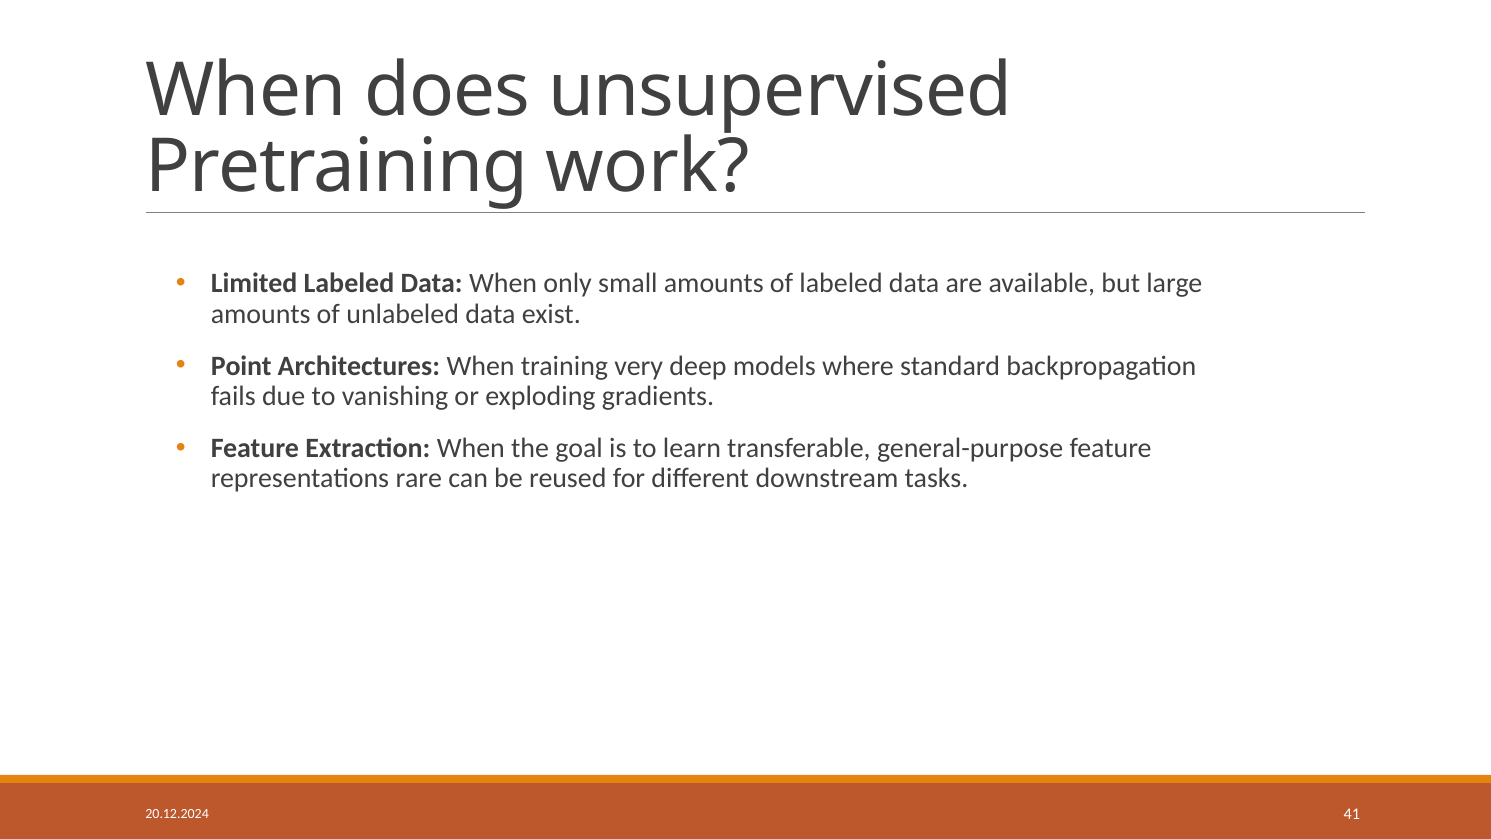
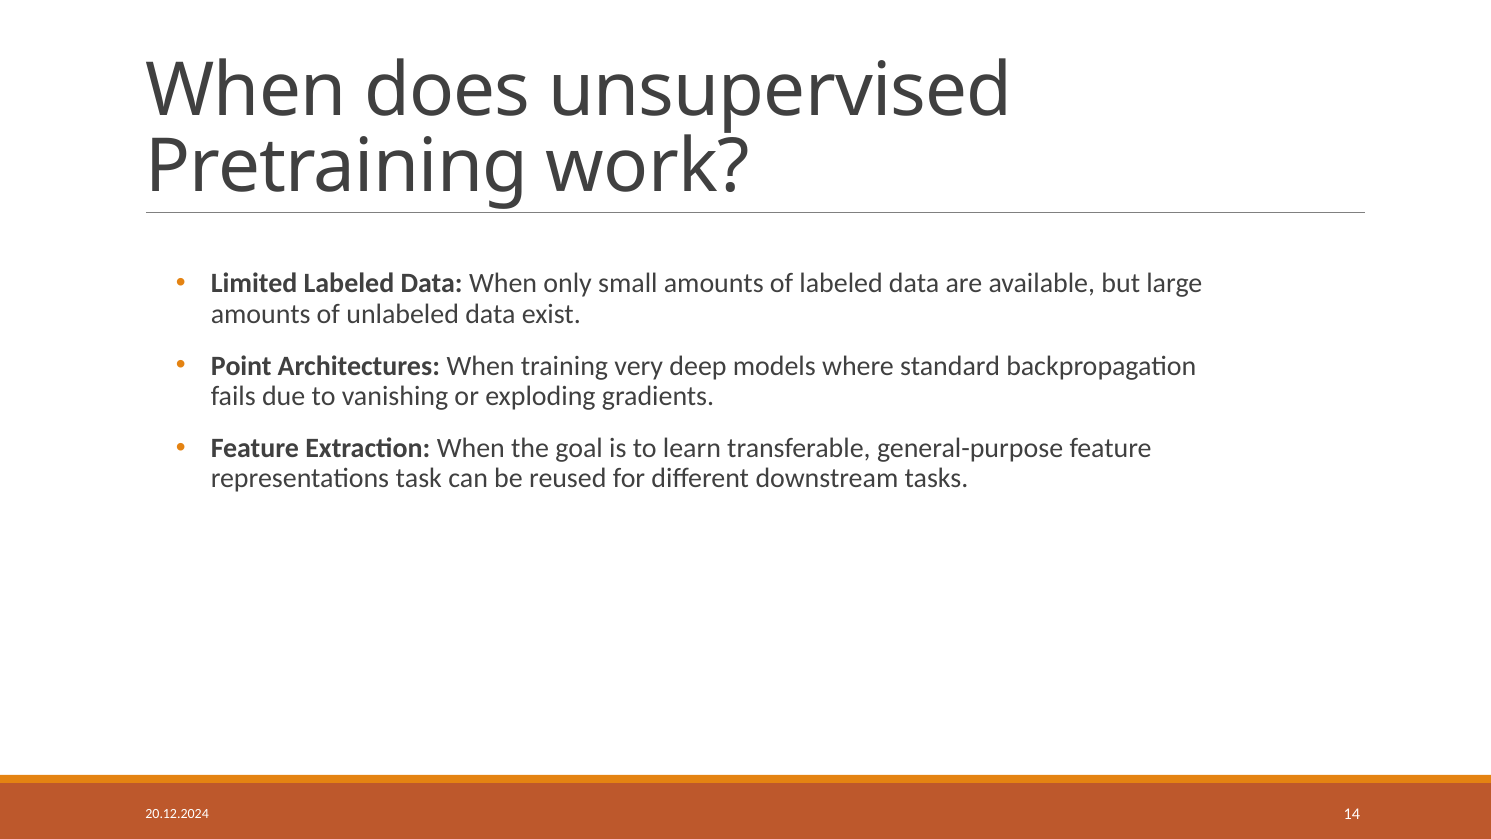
rare: rare -> task (419, 478)
41: 41 -> 14 (1352, 813)
